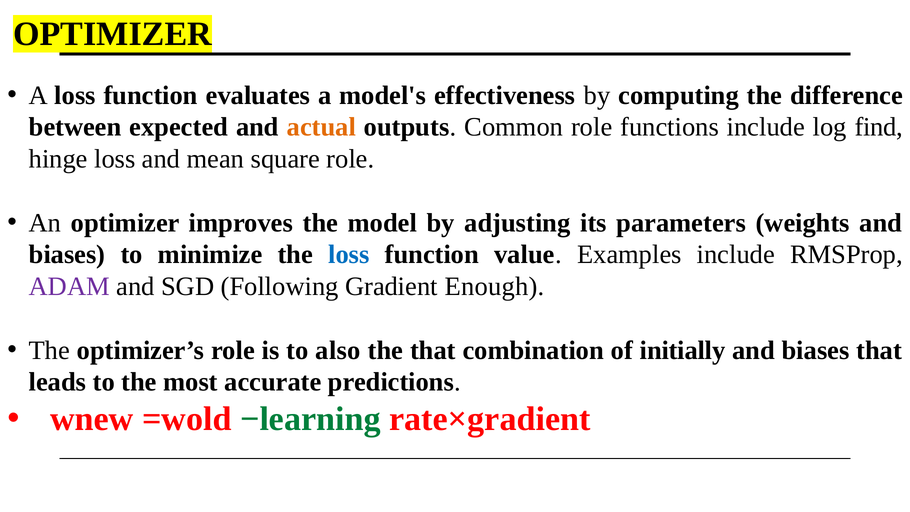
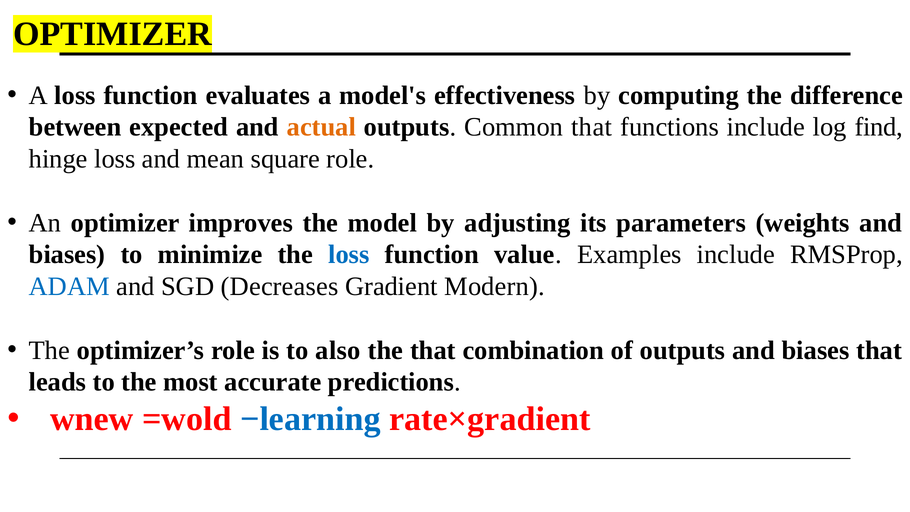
Common role: role -> that (592, 127)
ADAM colour: purple -> blue (69, 286)
Following: Following -> Decreases (280, 286)
Enough: Enough -> Modern (495, 286)
of initially: initially -> outputs (683, 350)
−learning colour: green -> blue (310, 419)
